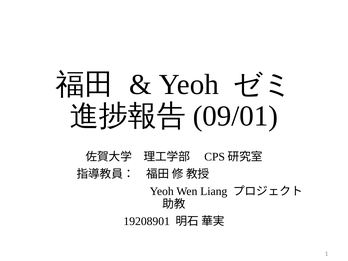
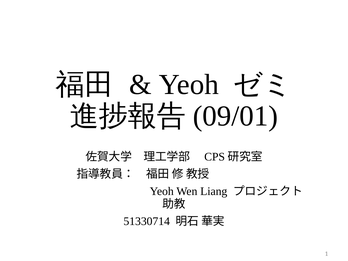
19208901: 19208901 -> 51330714 (147, 221)
